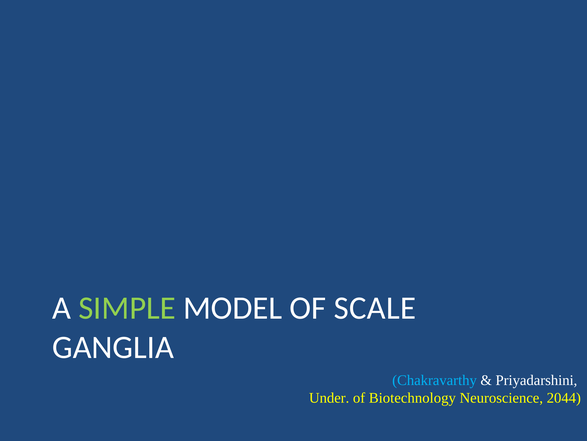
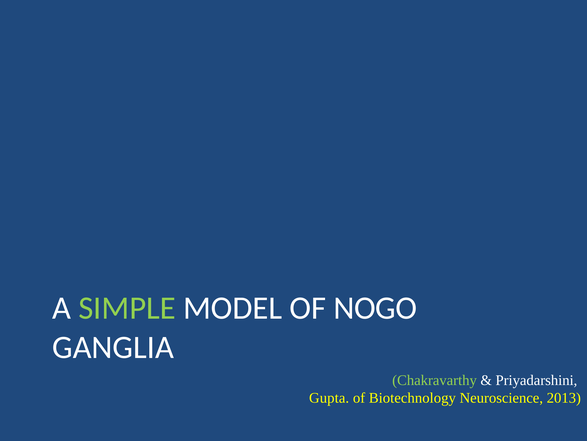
SCALE: SCALE -> NOGO (375, 308)
Chakravarthy colour: light blue -> light green (435, 380)
Under: Under -> Gupta (329, 397)
2044: 2044 -> 2013 (564, 397)
